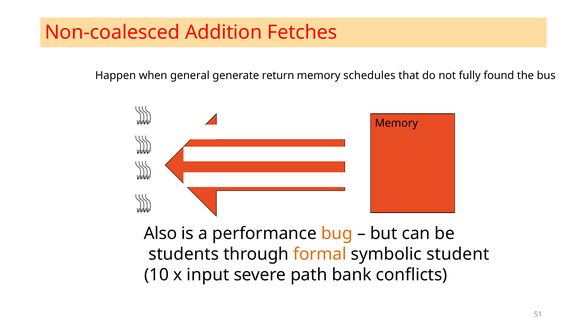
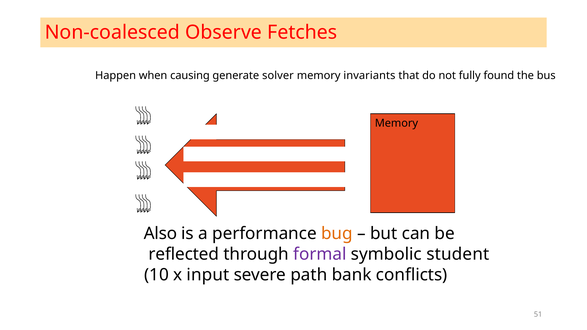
Addition: Addition -> Observe (224, 32)
general: general -> causing (190, 76)
return: return -> solver (278, 76)
schedules: schedules -> invariants (369, 76)
students: students -> reflected (184, 254)
formal colour: orange -> purple (320, 254)
